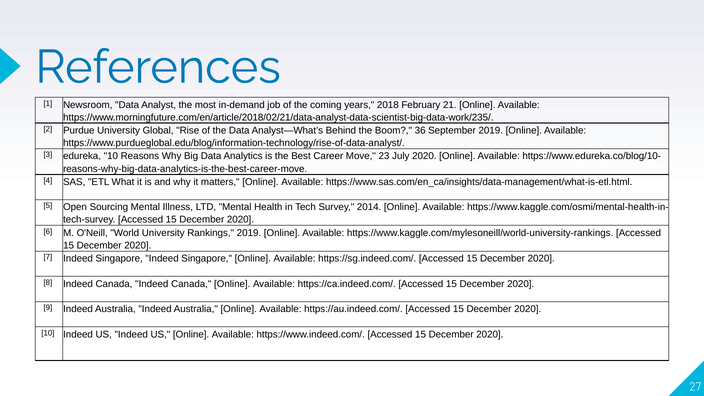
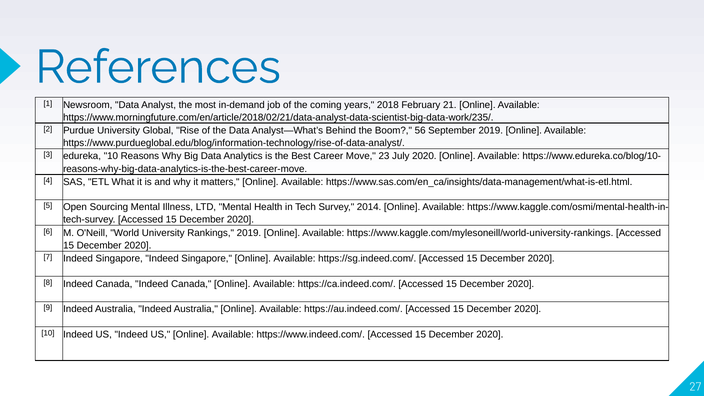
36: 36 -> 56 (420, 131)
